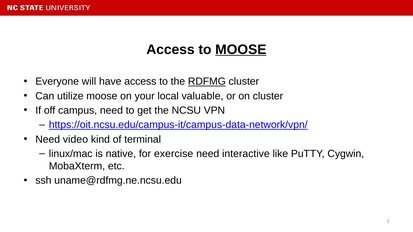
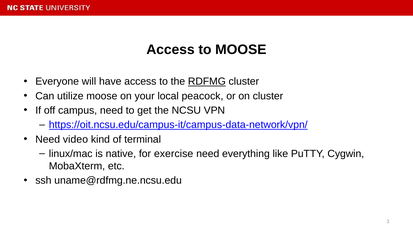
MOOSE underline: present -> none (241, 50)
valuable: valuable -> peacock (203, 96)
interactive: interactive -> everything (246, 154)
